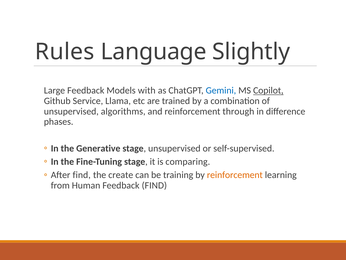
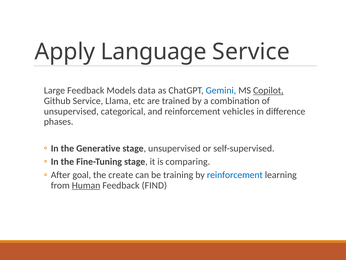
Rules: Rules -> Apply (65, 52)
Language Slightly: Slightly -> Service (251, 52)
with: with -> data (147, 90)
algorithms: algorithms -> categorical (123, 111)
through: through -> vehicles (238, 111)
After find: find -> goal (82, 175)
reinforcement colour: orange -> blue (235, 175)
Human underline: none -> present (86, 185)
